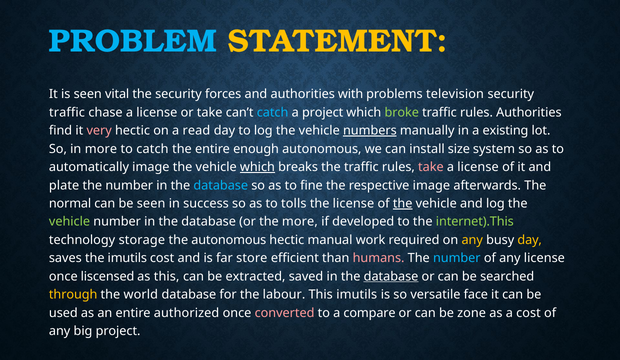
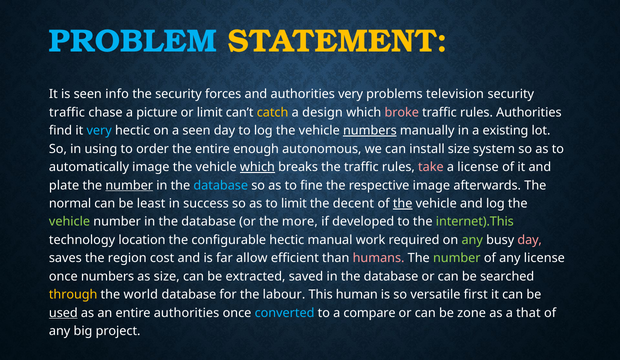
vital: vital -> info (117, 94)
authorities with: with -> very (351, 94)
chase a license: license -> picture (157, 113)
or take: take -> limit (210, 113)
catch colour: light blue -> yellow (273, 113)
a project: project -> design (323, 113)
broke colour: light green -> pink (402, 113)
very colour: pink -> light blue (99, 131)
a read: read -> seen (196, 131)
in more: more -> using (101, 149)
to catch: catch -> order (153, 149)
number underline: none -> present (129, 186)
be seen: seen -> least (151, 204)
to tolls: tolls -> limit (294, 204)
the license: license -> decent (353, 204)
storage: storage -> location (142, 240)
the autonomous: autonomous -> configurable (229, 240)
any colour: yellow -> light green (472, 240)
day colour: yellow -> pink (530, 240)
the imutils: imutils -> region (127, 259)
store: store -> allow (252, 259)
number colour: light blue -> light green (457, 259)
once liscensed: liscensed -> numbers (107, 277)
as this: this -> size (167, 277)
database underline: present -> none (391, 277)
This imutils: imutils -> human (357, 295)
face: face -> first (476, 295)
used underline: none -> present (63, 313)
entire authorized: authorized -> authorities (187, 313)
converted colour: pink -> light blue (285, 313)
a cost: cost -> that (528, 313)
